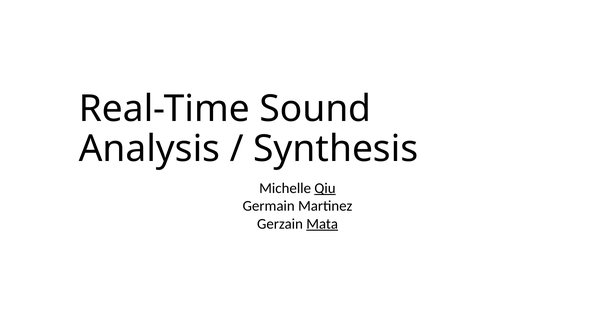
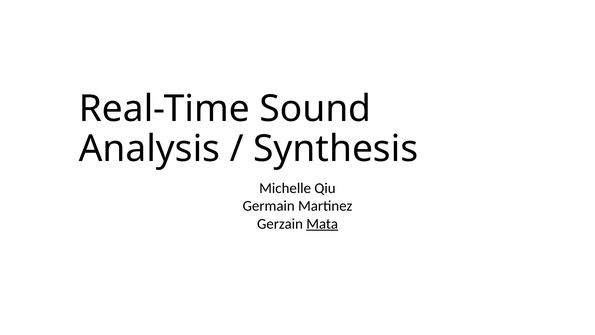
Qiu underline: present -> none (325, 188)
